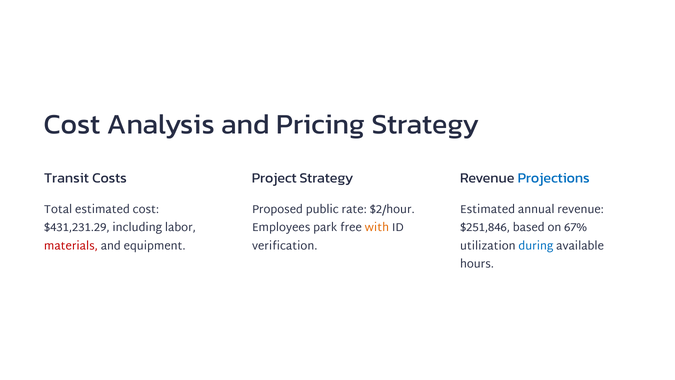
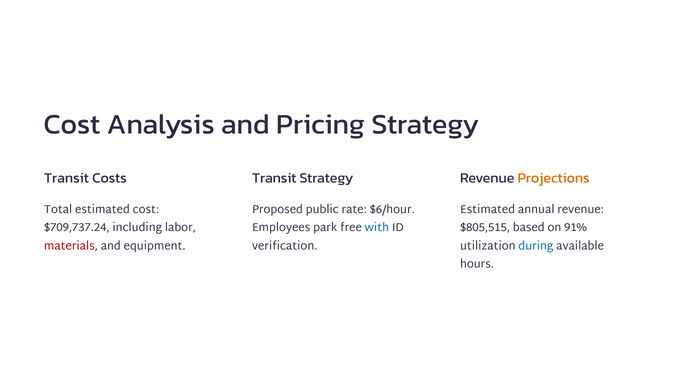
Project: Project -> Transit (274, 178)
Projections colour: blue -> orange (554, 178)
$2/hour: $2/hour -> $6/hour (392, 209)
$431,231.29: $431,231.29 -> $709,737.24 (77, 227)
with colour: orange -> blue (377, 227)
$251,846: $251,846 -> $805,515 (485, 227)
67%: 67% -> 91% (575, 227)
